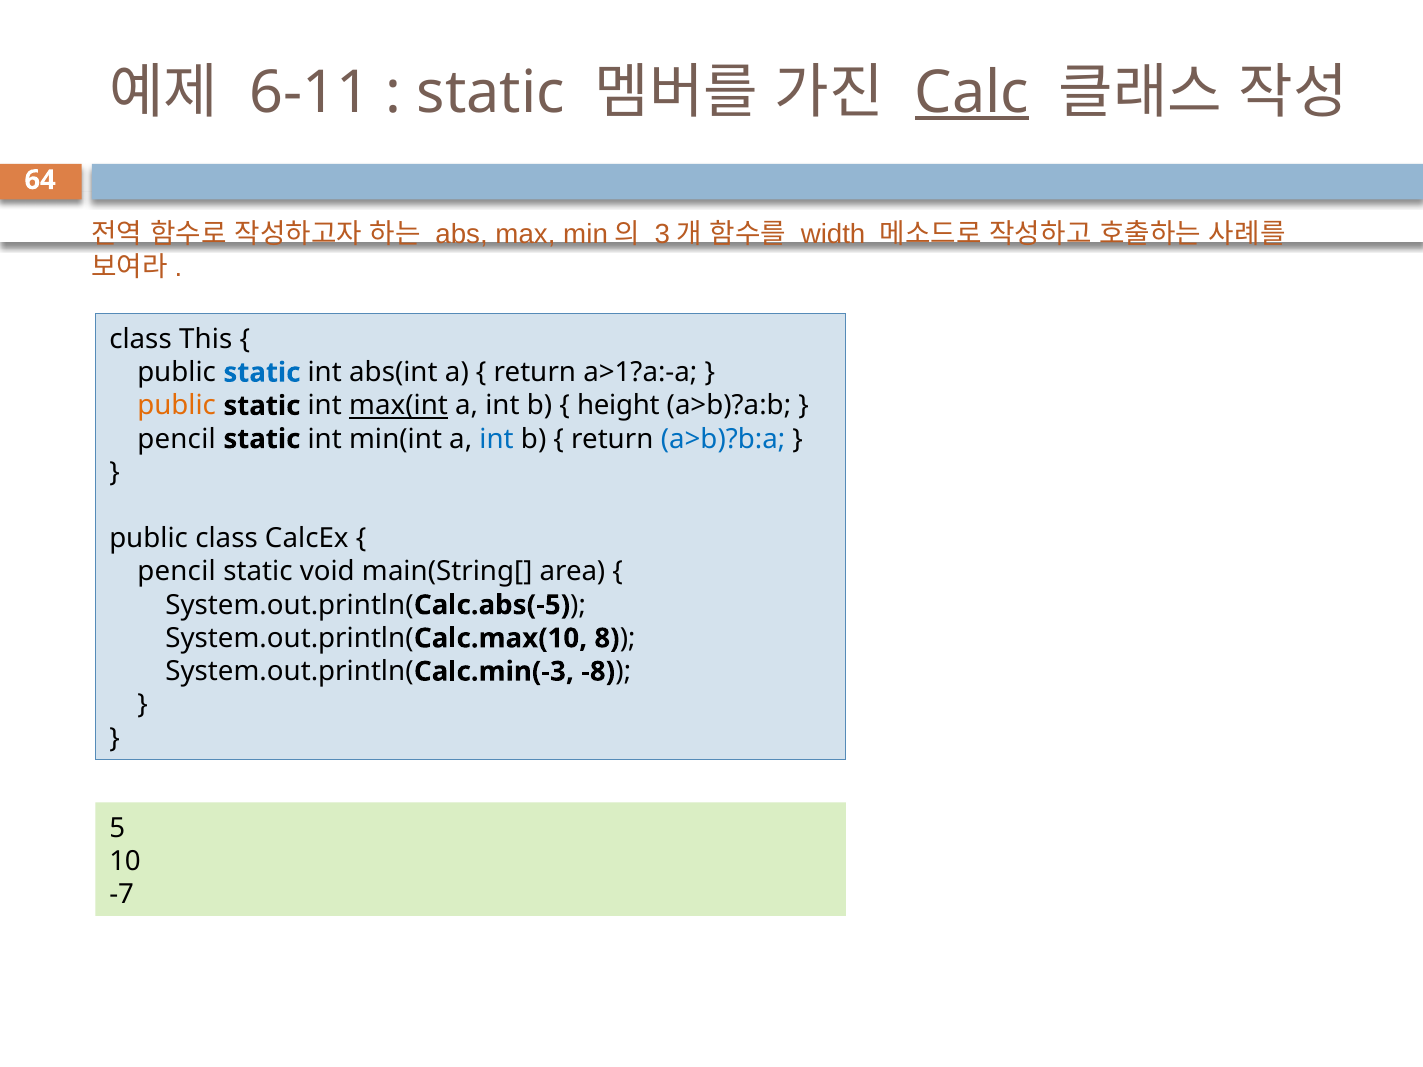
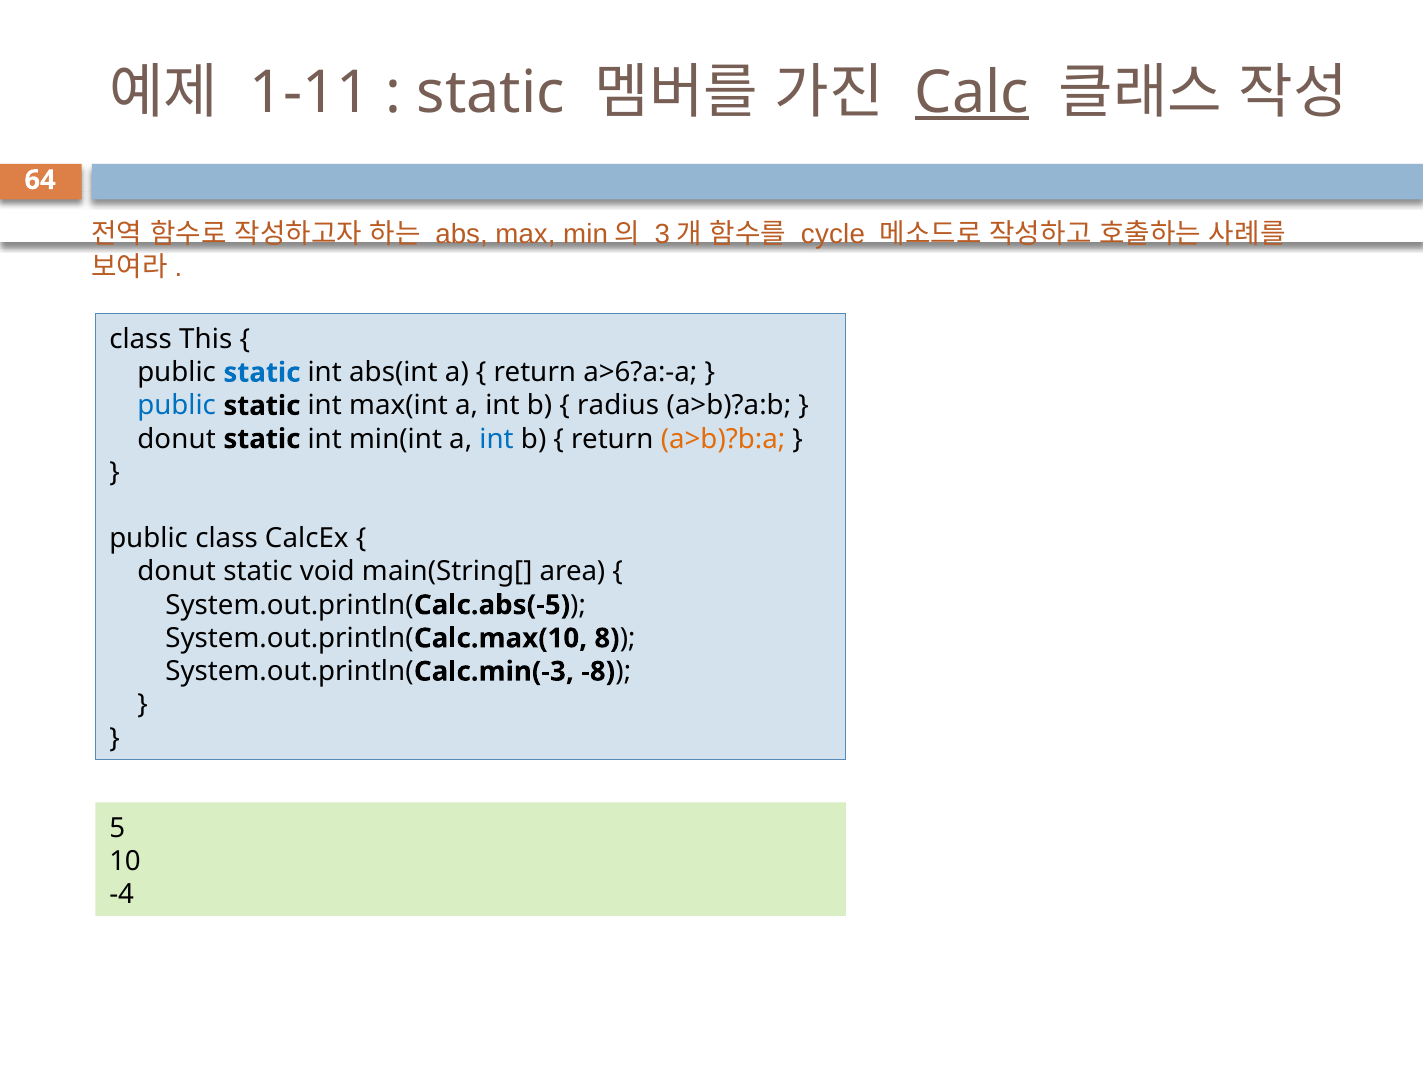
6-11: 6-11 -> 1-11 (310, 93)
width: width -> cycle (833, 234)
a>1?a:-a: a>1?a:-a -> a>6?a:-a (640, 373)
public colour: orange -> blue (177, 406)
max(int underline: present -> none (399, 406)
height: height -> radius (618, 406)
pencil: pencil -> donut (177, 439)
a>b)?b:a colour: blue -> orange (723, 439)
pencil: pencil -> donut (177, 572)
-7: -7 -> -4 (122, 895)
